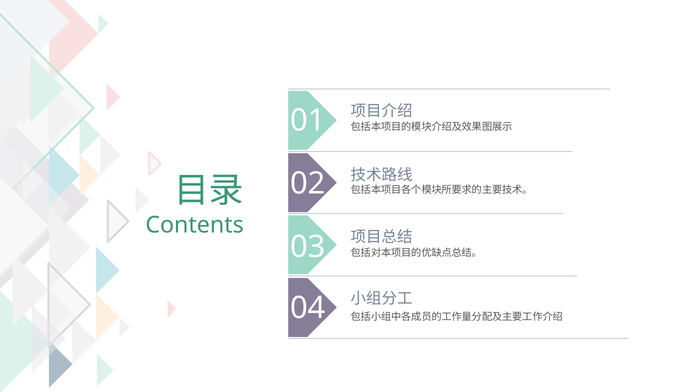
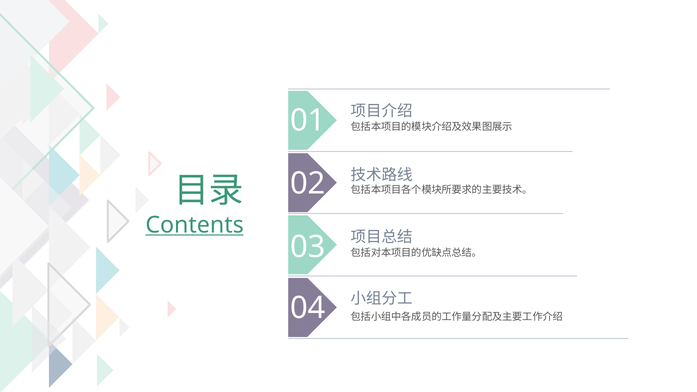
Contents underline: none -> present (195, 225)
